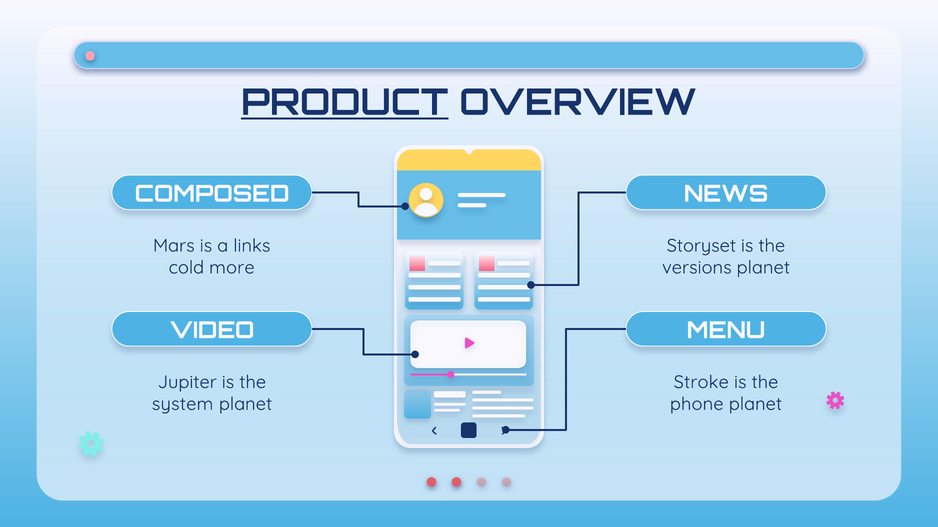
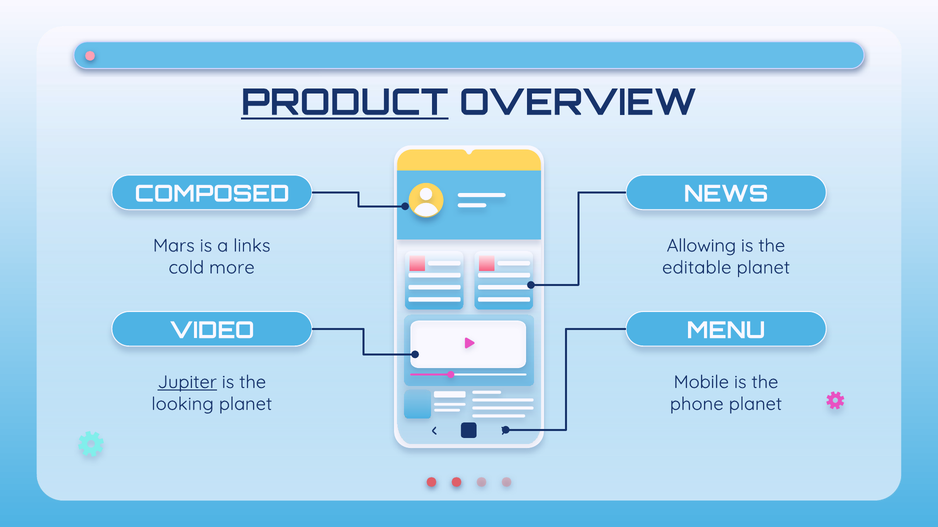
Storyset: Storyset -> Allowing (701, 246)
versions: versions -> editable (697, 268)
Jupiter underline: none -> present (187, 383)
Stroke: Stroke -> Mobile (701, 383)
system: system -> looking (183, 404)
